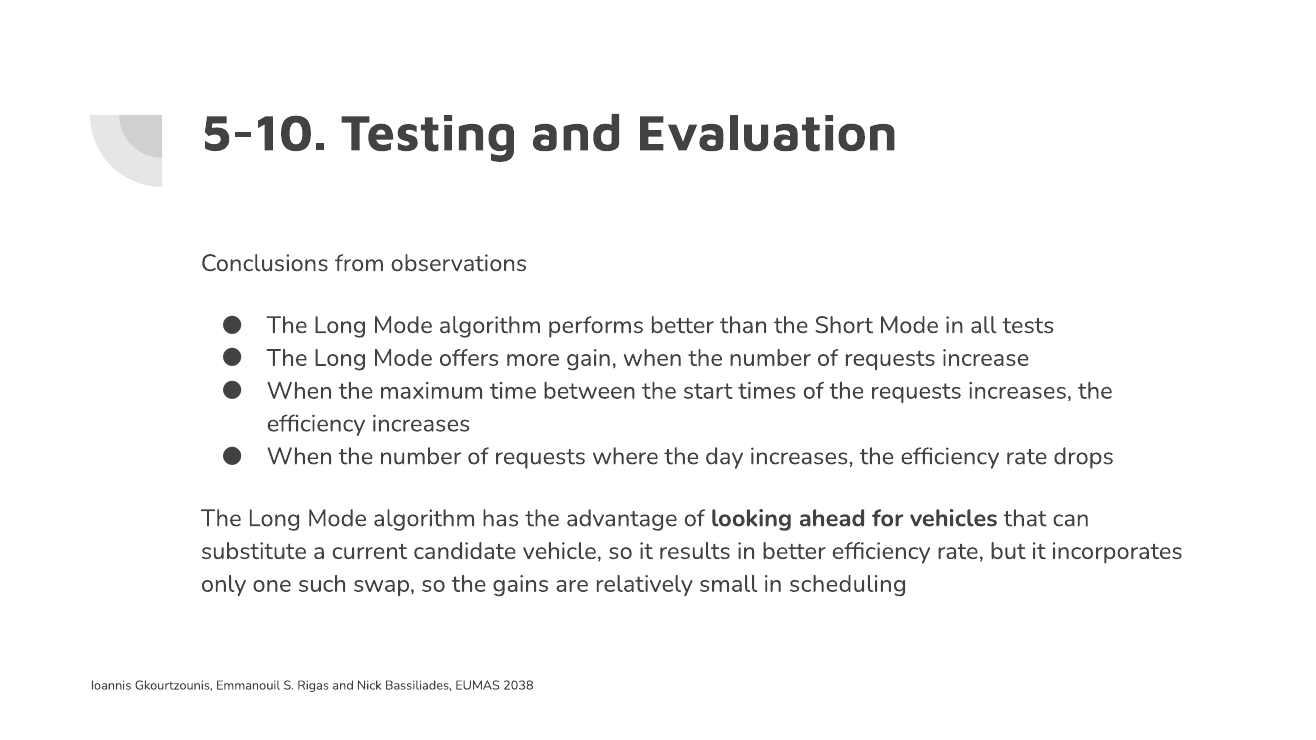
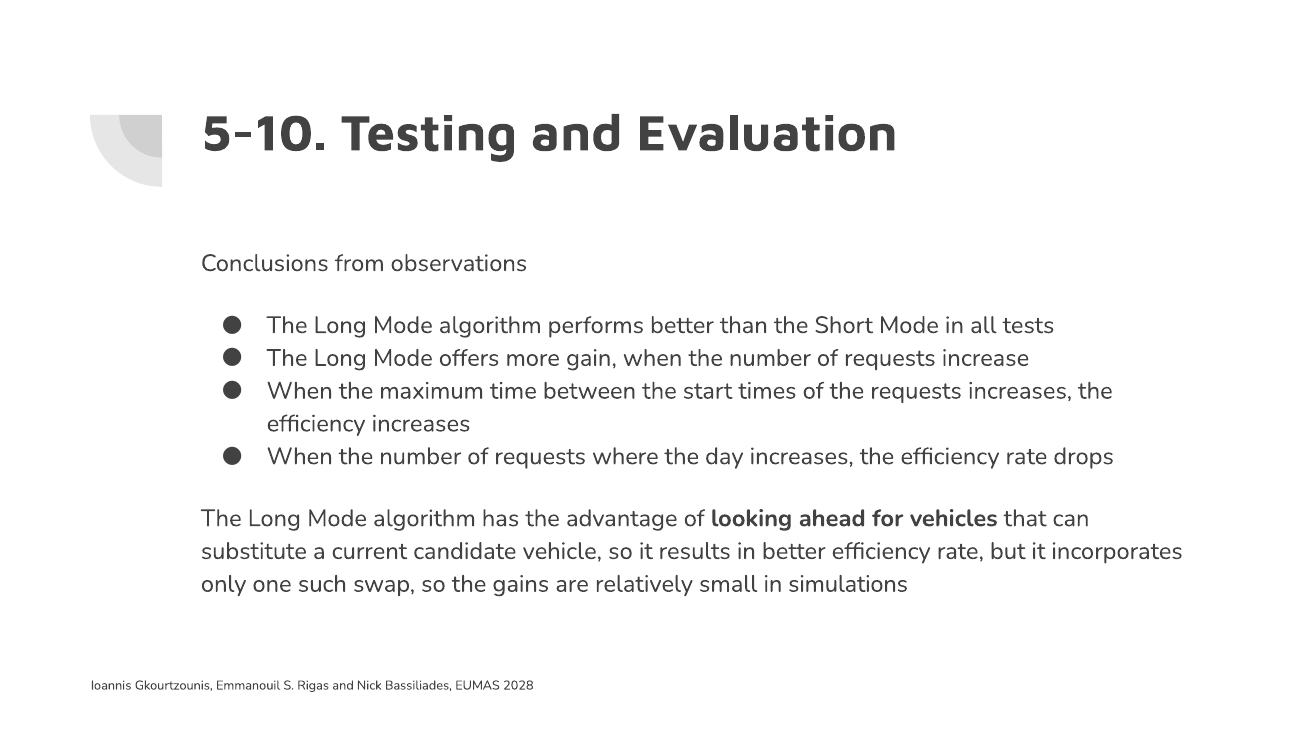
scheduling: scheduling -> simulations (848, 584)
2038: 2038 -> 2028 (518, 686)
